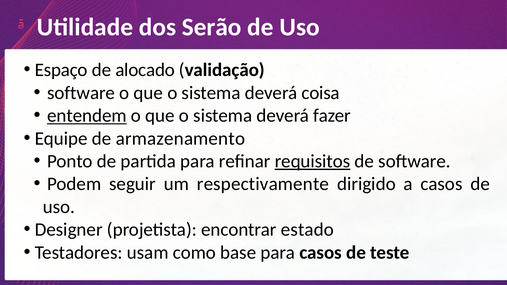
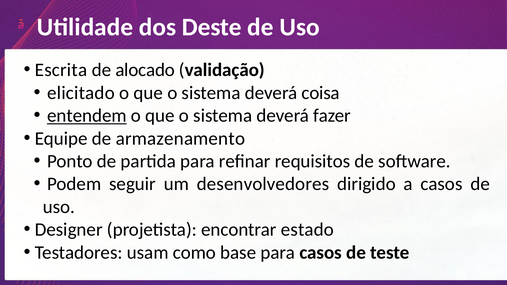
Serão: Serão -> Deste (212, 27)
Espaço: Espaço -> Escrita (61, 70)
software: software -> elicitado (81, 93)
requisitos underline: present -> none (313, 161)
respectivamente: respectivamente -> desenvolvedores (263, 184)
